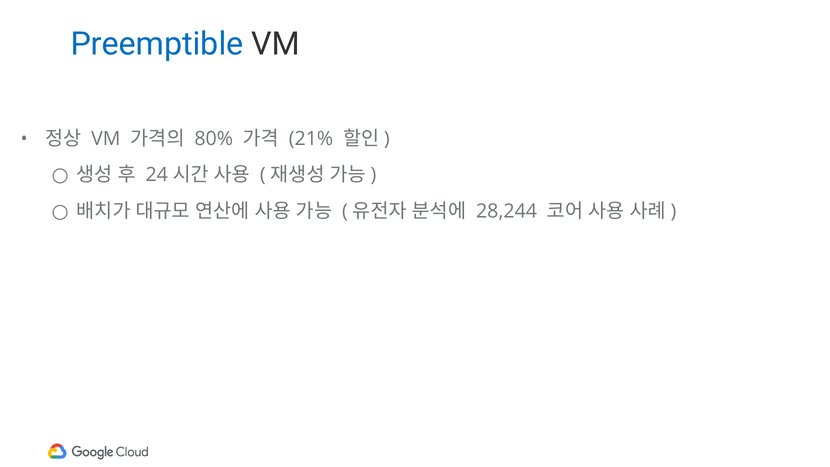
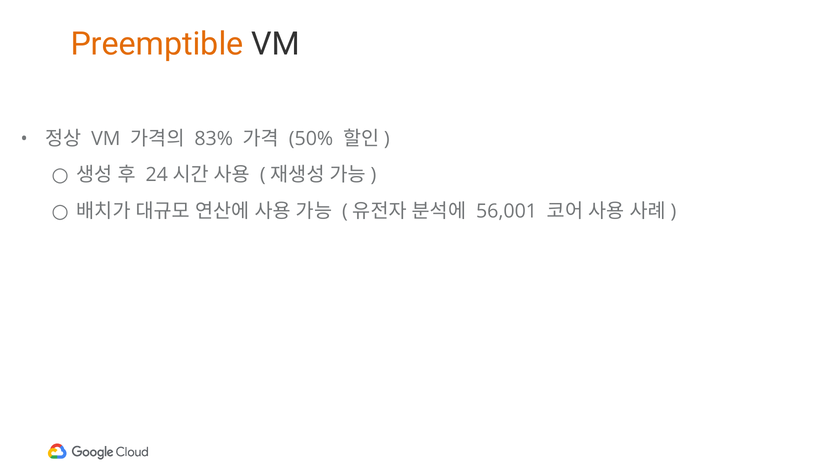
Preemptible colour: blue -> orange (157, 44)
80%: 80% -> 83% (214, 139)
21%: 21% -> 50% (311, 139)
28,244: 28,244 -> 56,001 (507, 211)
